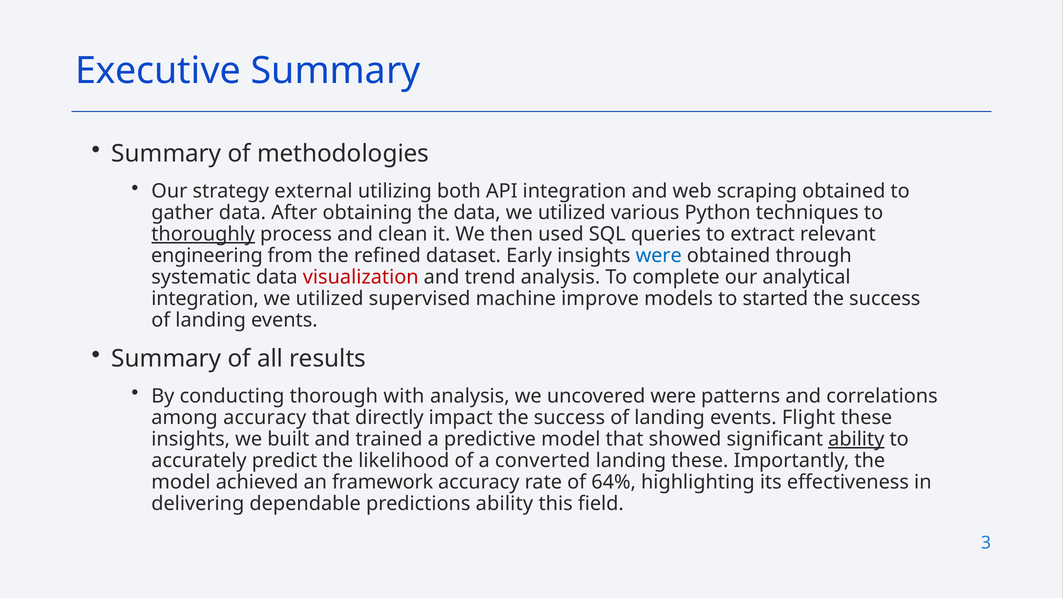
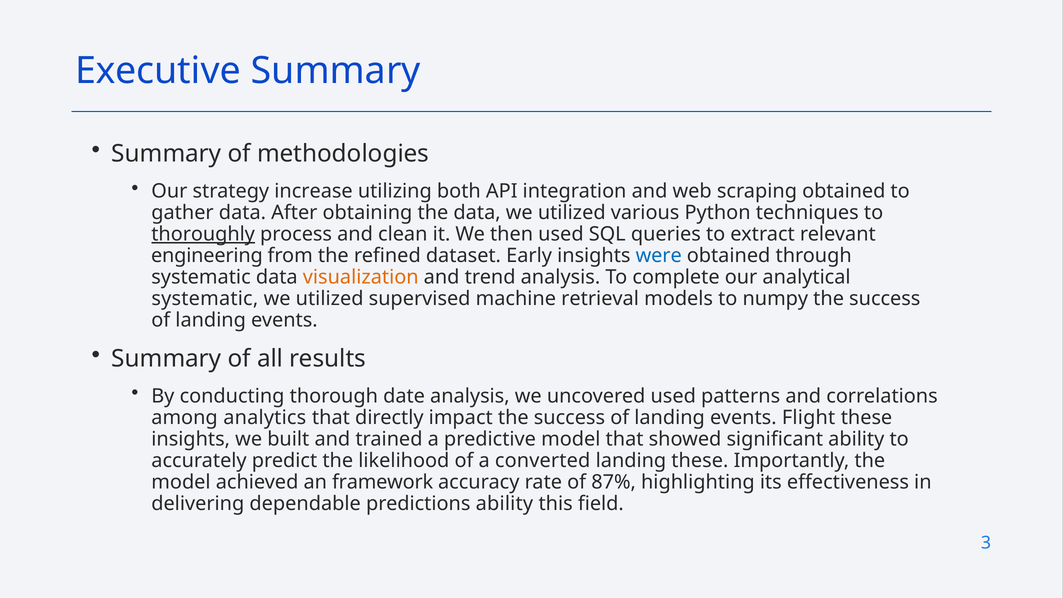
external: external -> increase (314, 191)
visualization colour: red -> orange (361, 277)
integration: integration -> systematic (205, 299)
improve: improve -> retrieval (600, 299)
started: started -> numpy (775, 299)
with: with -> date (404, 396)
uncovered were: were -> used (673, 396)
among accuracy: accuracy -> analytics (265, 418)
ability underline: present -> none (856, 439)
64%: 64% -> 87% (614, 482)
